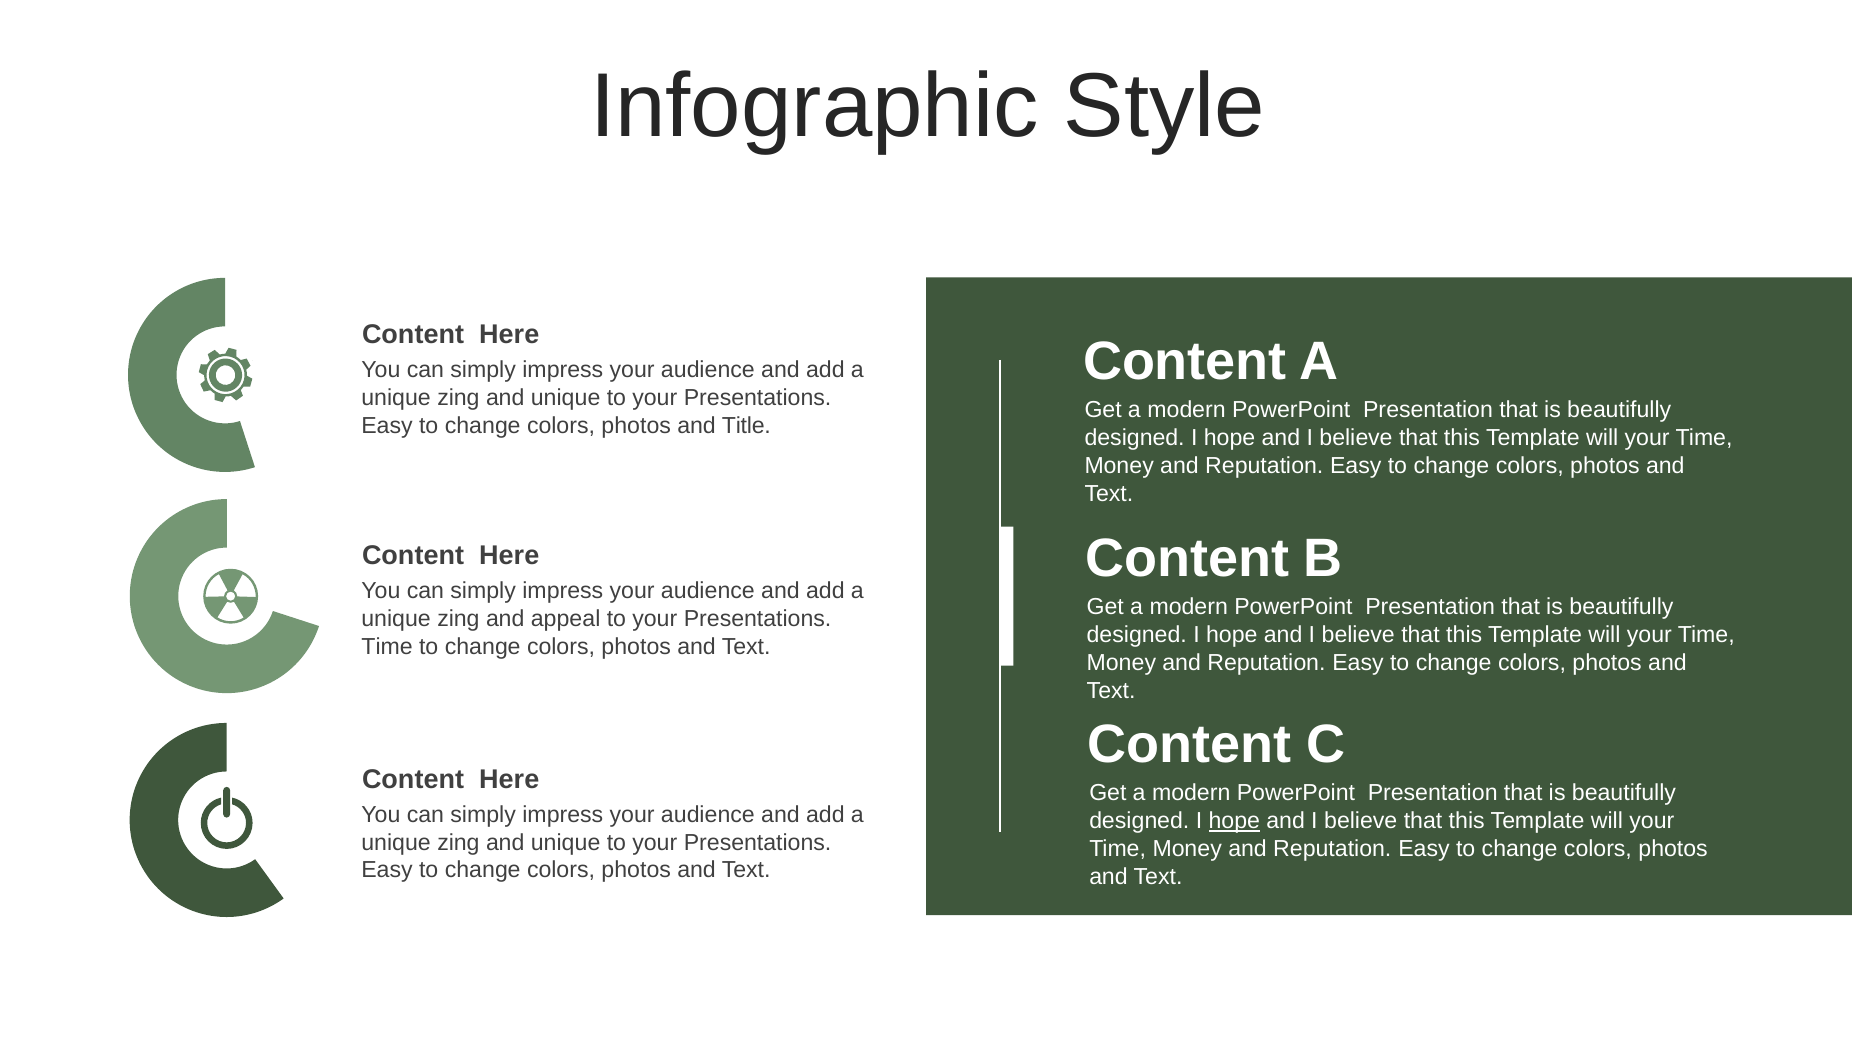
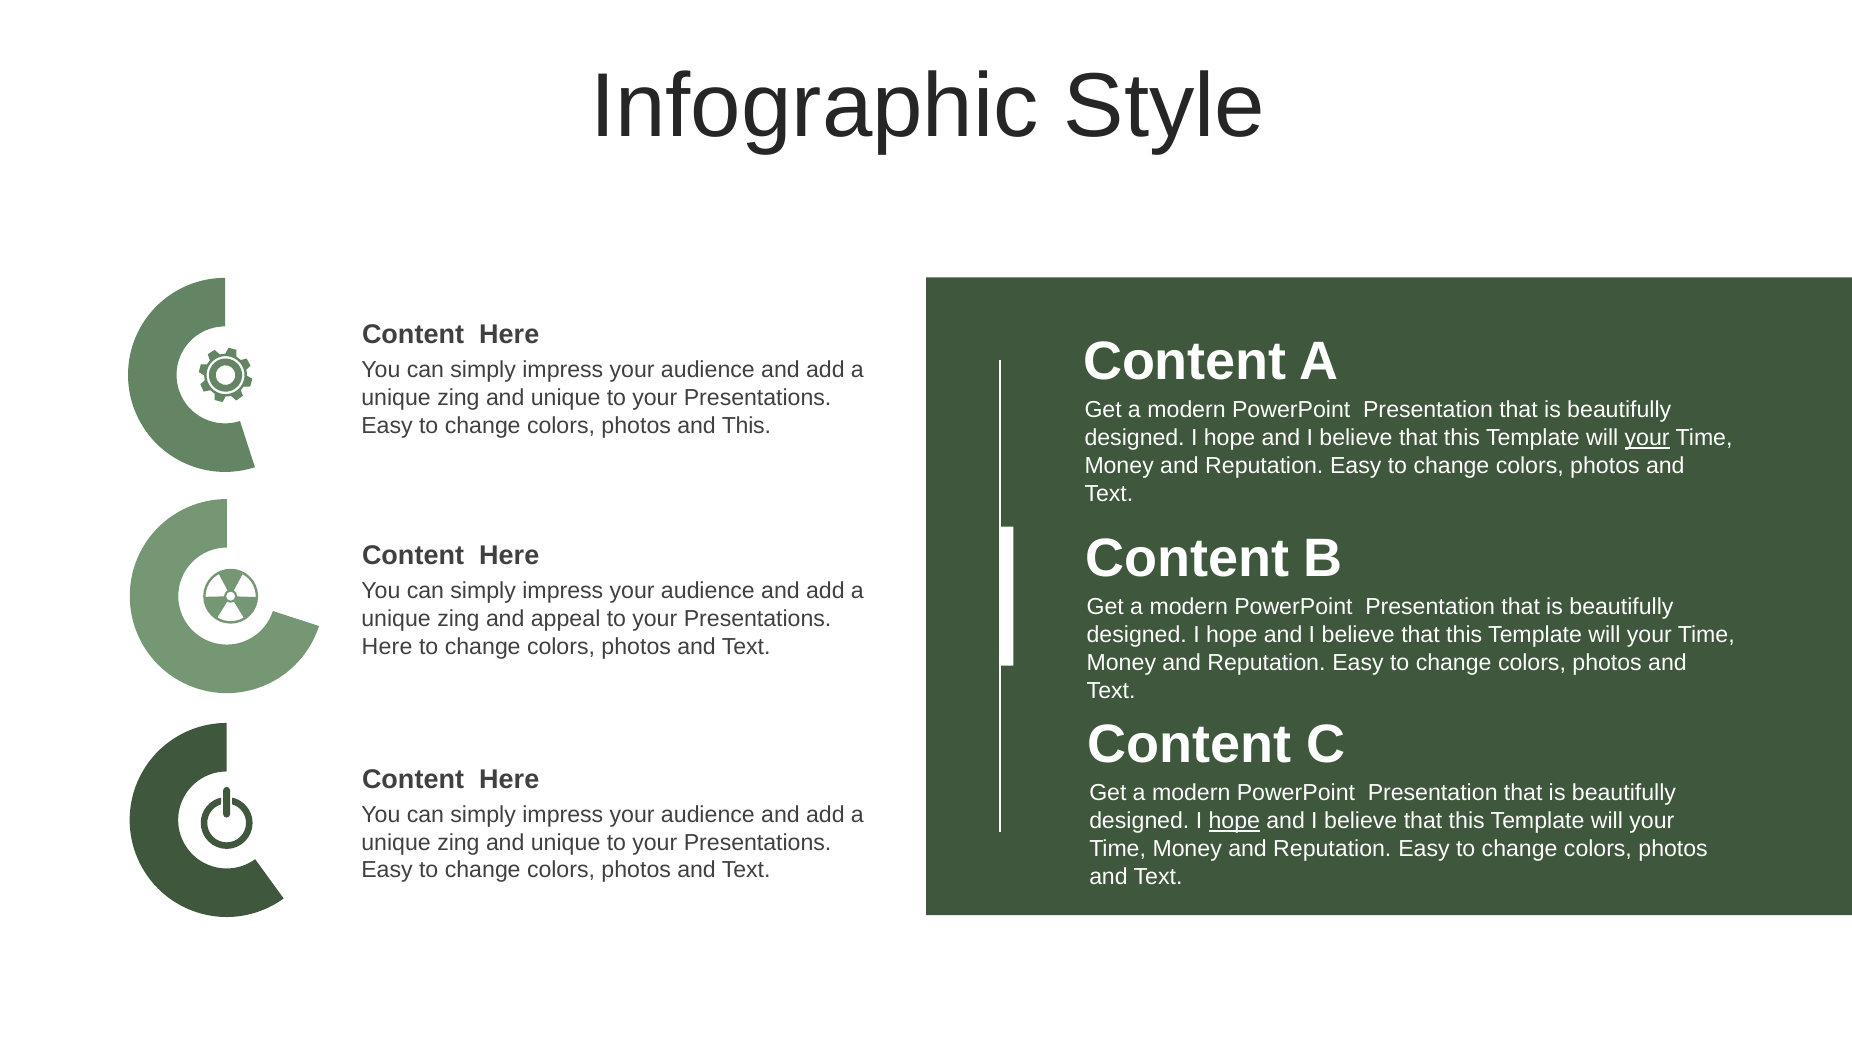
and Title: Title -> This (746, 426)
your underline: none -> present (1647, 438)
Time: Time -> Here (387, 647)
